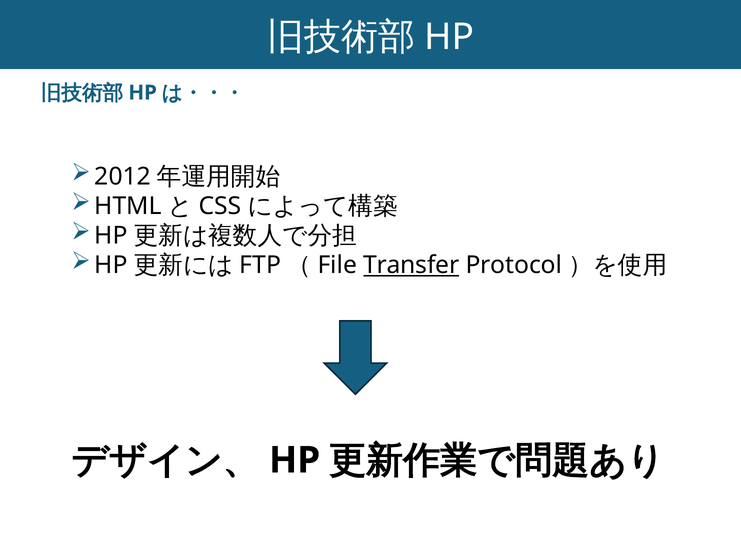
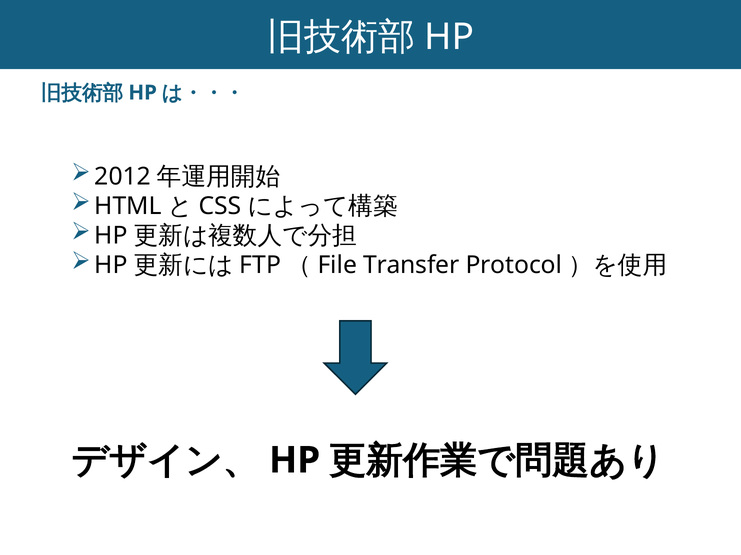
Transfer underline: present -> none (411, 266)
